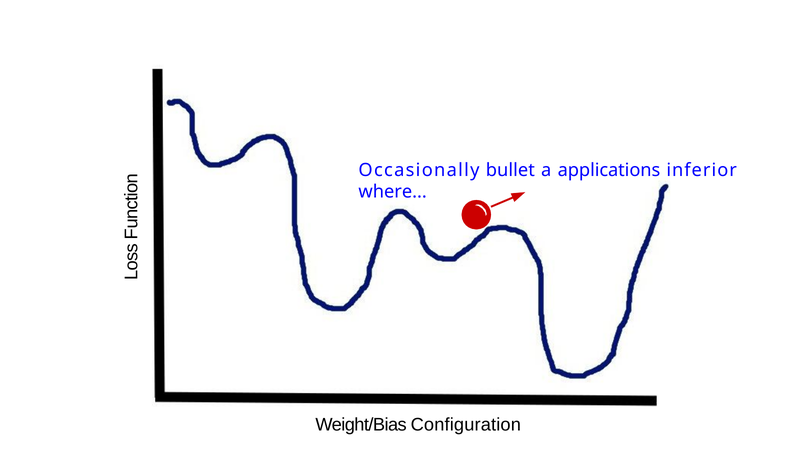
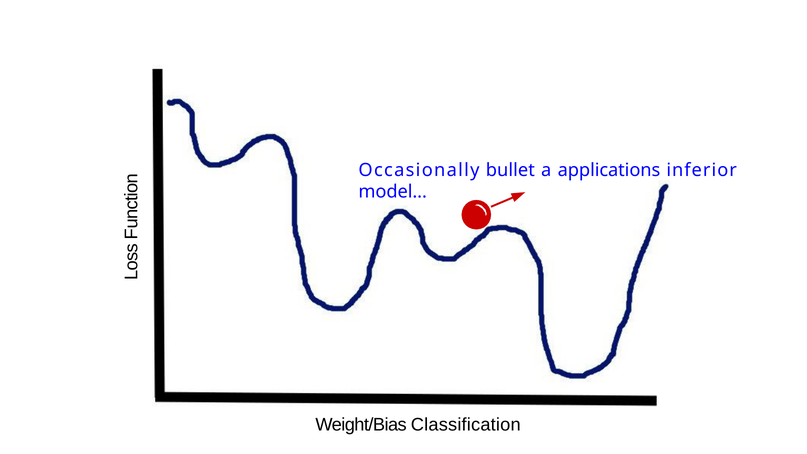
where: where -> model (393, 192)
Configuration: Configuration -> Classification (466, 424)
